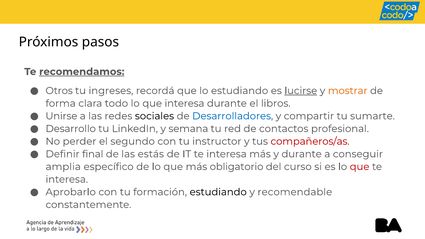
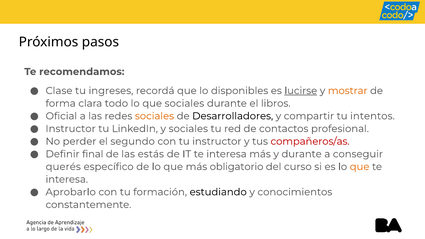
recomendamos underline: present -> none (82, 72)
Otros: Otros -> Clase (59, 91)
lo estudiando: estudiando -> disponibles (240, 91)
que interesa: interesa -> sociales (184, 103)
Unirse: Unirse -> Oficial (61, 116)
sociales colour: black -> orange (154, 116)
Desarrolladores colour: blue -> black (233, 116)
sumarte: sumarte -> intentos (372, 116)
Desarrollo: Desarrollo -> Instructor (71, 129)
y semana: semana -> sociales (188, 129)
amplia: amplia -> querés (63, 167)
que colour: red -> orange (360, 167)
recomendable: recomendable -> conocimientos (295, 192)
